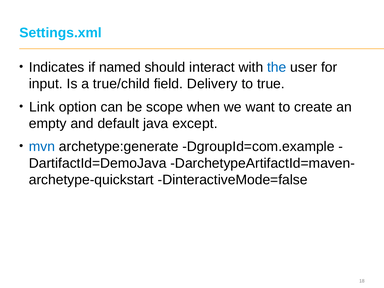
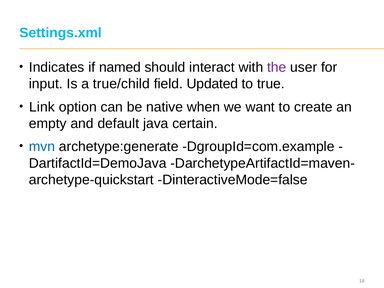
the colour: blue -> purple (277, 67)
Delivery: Delivery -> Updated (212, 84)
scope: scope -> native (165, 107)
except: except -> certain (195, 124)
